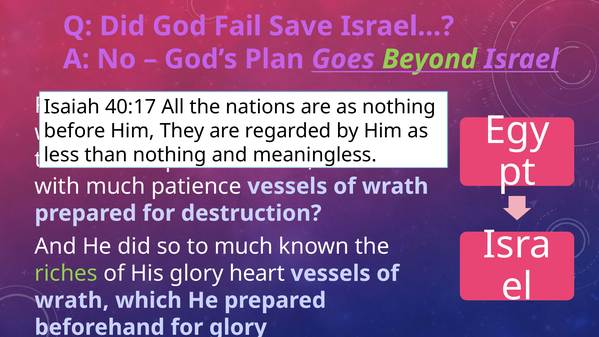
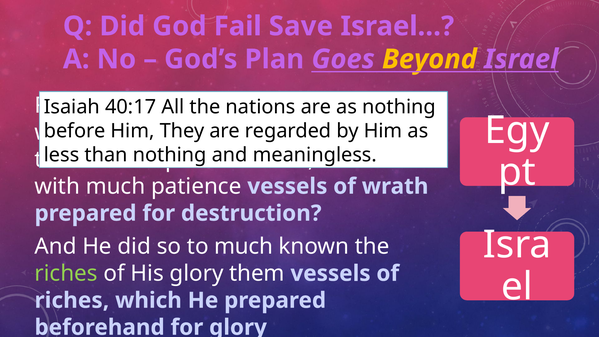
Beyond colour: light green -> yellow (429, 59)
heart: heart -> them (257, 273)
wrath: wrath -> riches (72, 300)
